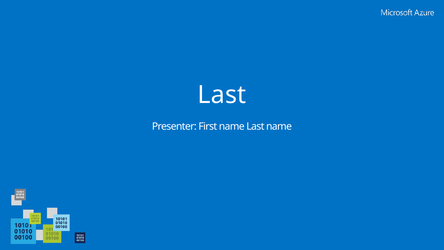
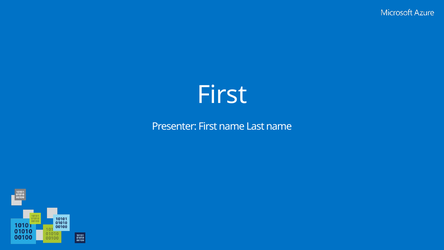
Last: Last -> First (222, 95)
